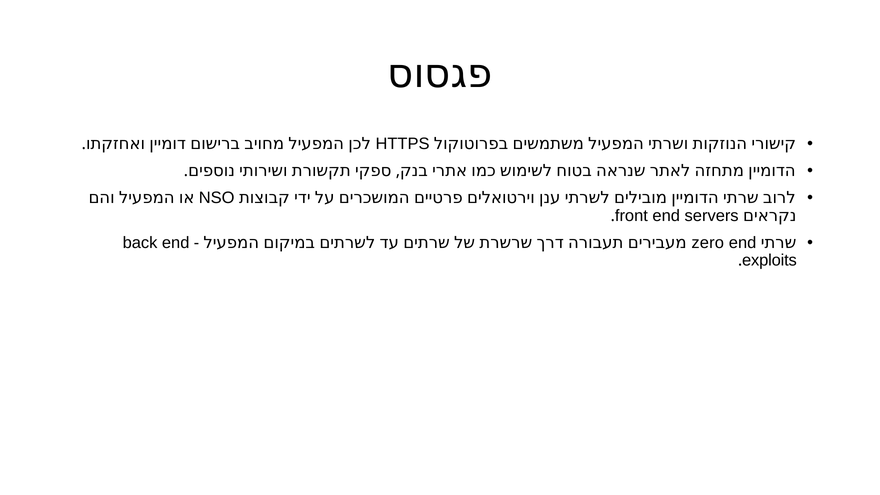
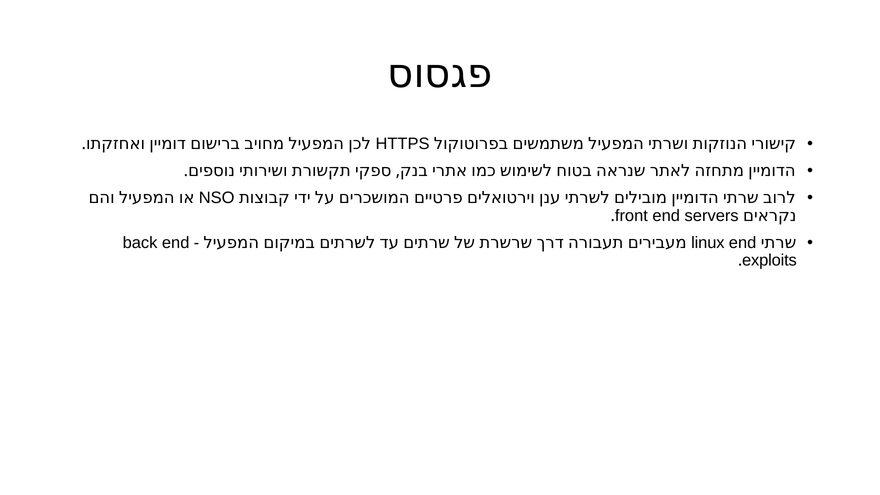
zero: zero -> linux (708, 243)
